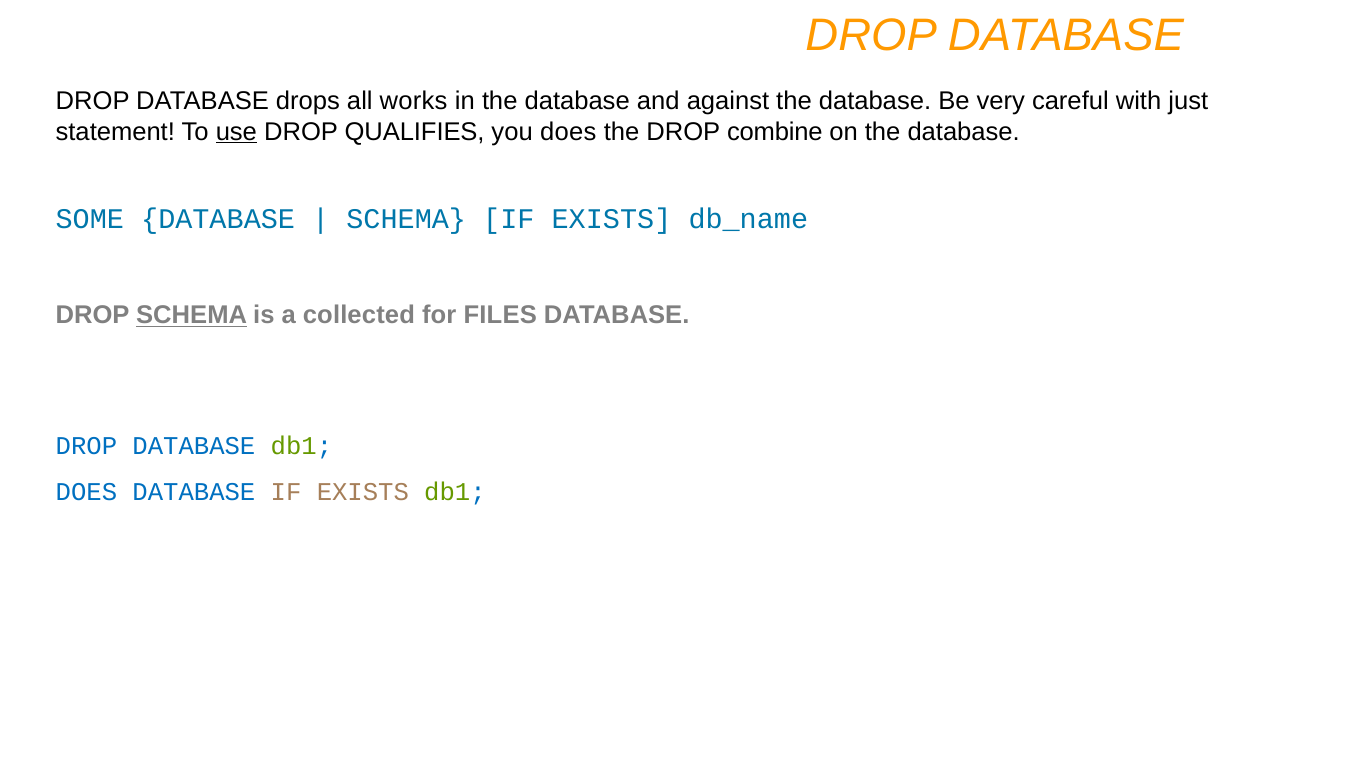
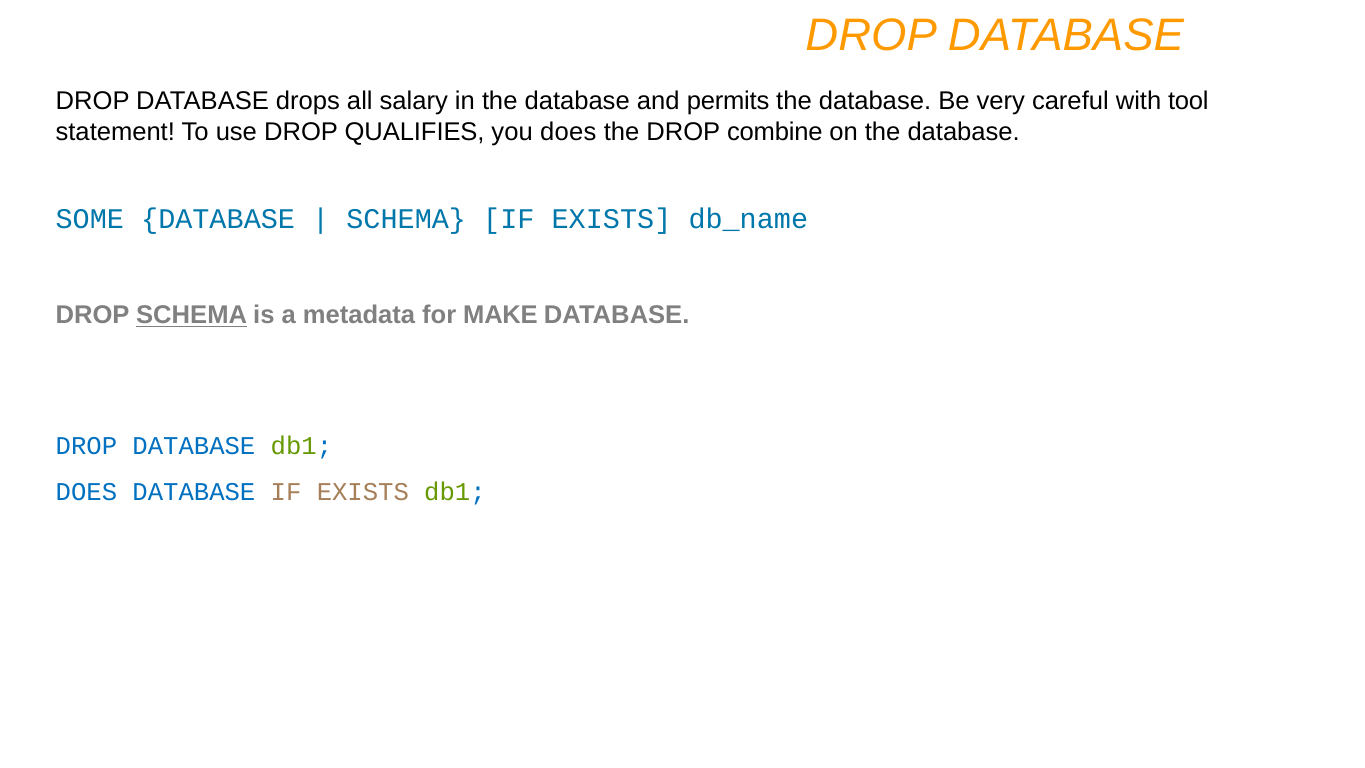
works: works -> salary (414, 101)
against: against -> permits (728, 101)
just: just -> tool (1188, 101)
use underline: present -> none (236, 132)
collected: collected -> metadata (359, 315)
FILES: FILES -> MAKE (500, 315)
